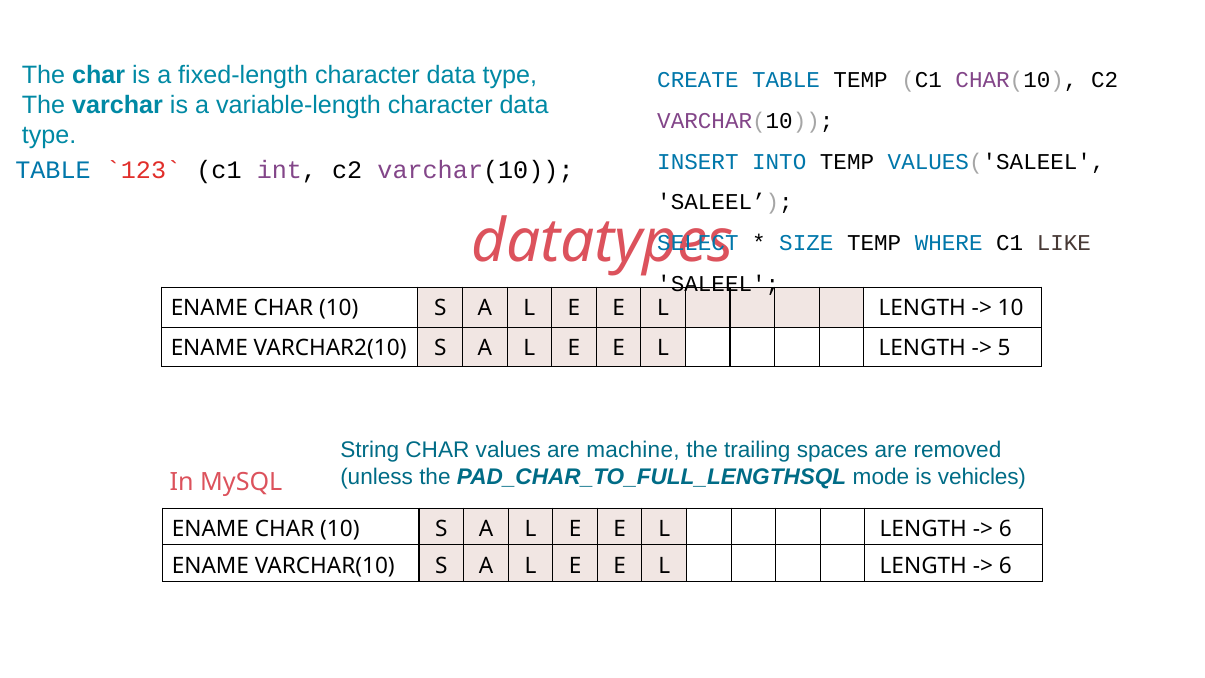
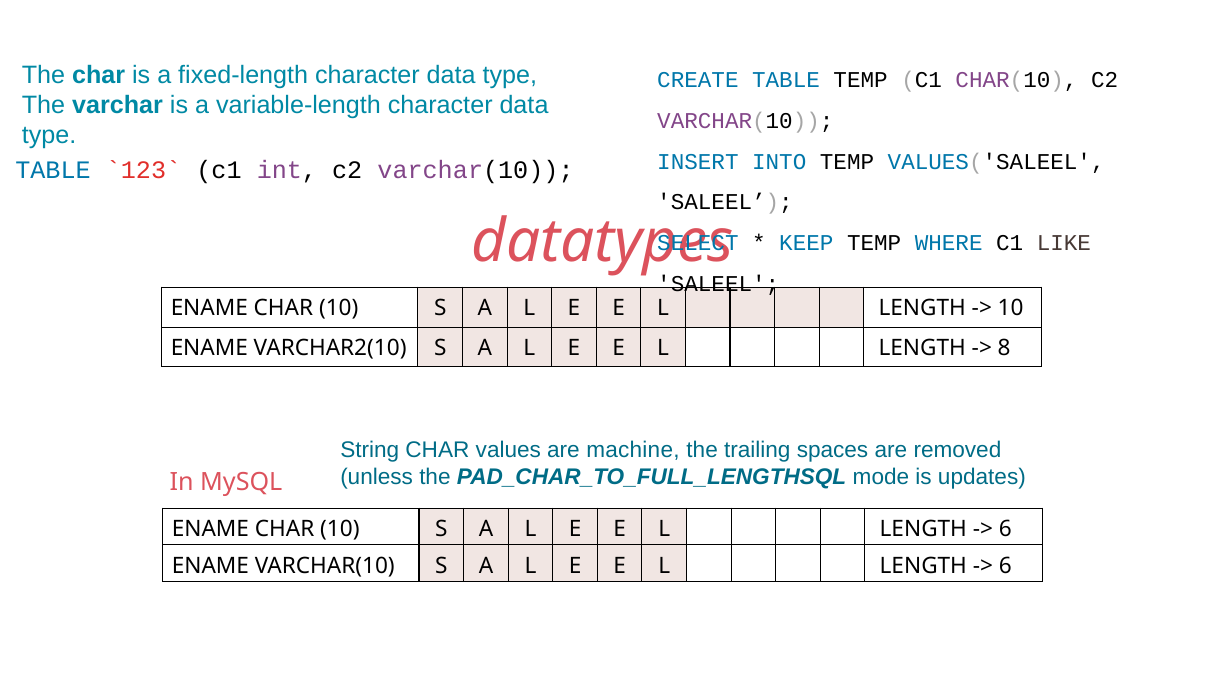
SIZE: SIZE -> KEEP (806, 243)
5: 5 -> 8 (1004, 348)
vehicles: vehicles -> updates (982, 477)
